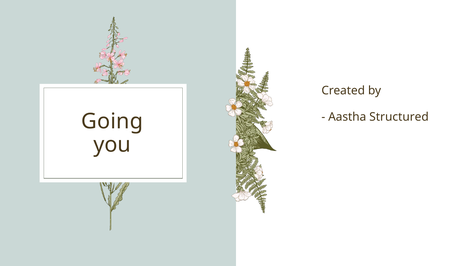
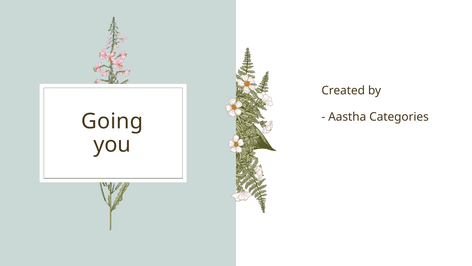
Structured: Structured -> Categories (399, 117)
